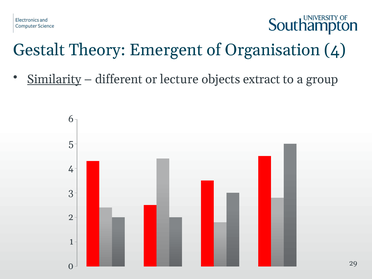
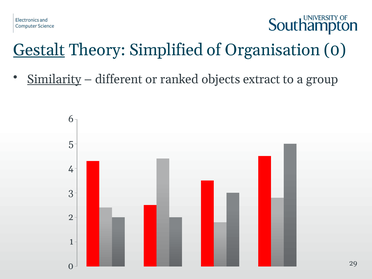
Gestalt underline: none -> present (39, 50)
Emergent: Emergent -> Simplified (166, 50)
Organisation 4: 4 -> 0 (335, 50)
lecture: lecture -> ranked (179, 79)
